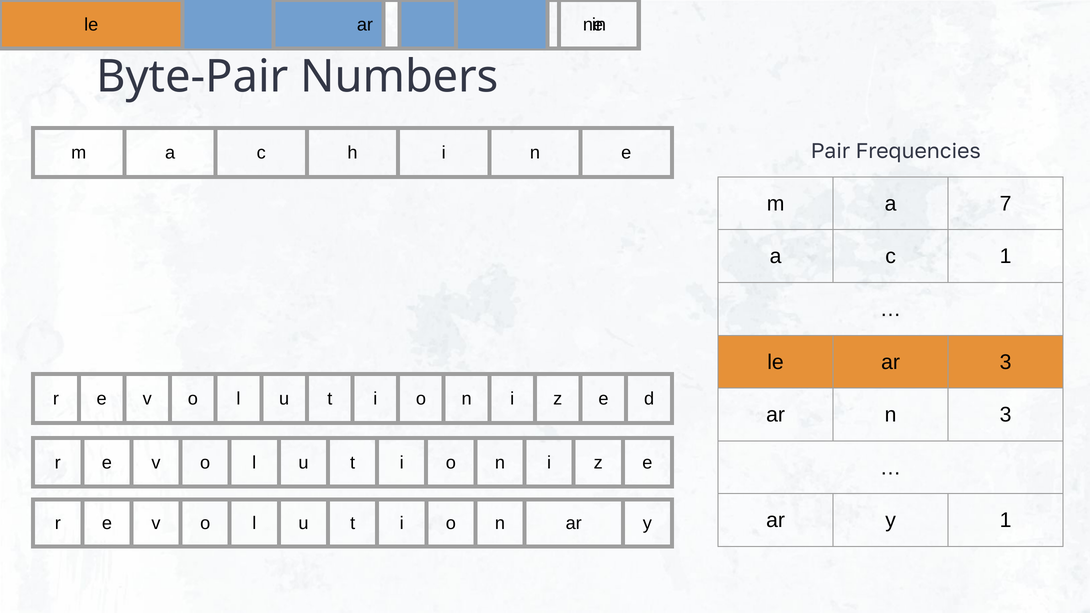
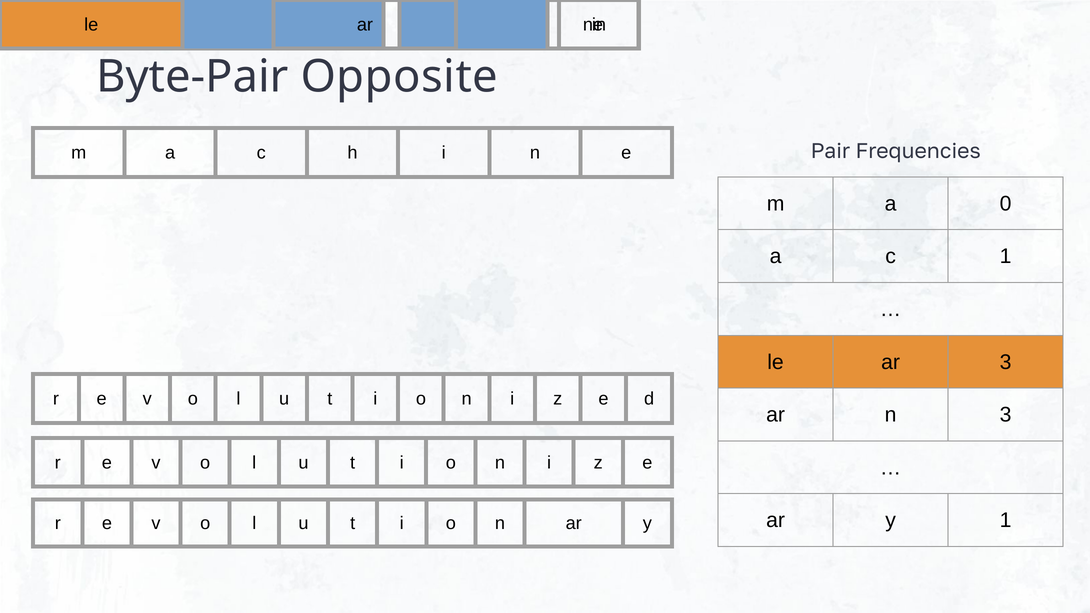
Numbers: Numbers -> Opposite (399, 77)
7: 7 -> 0 (1006, 204)
